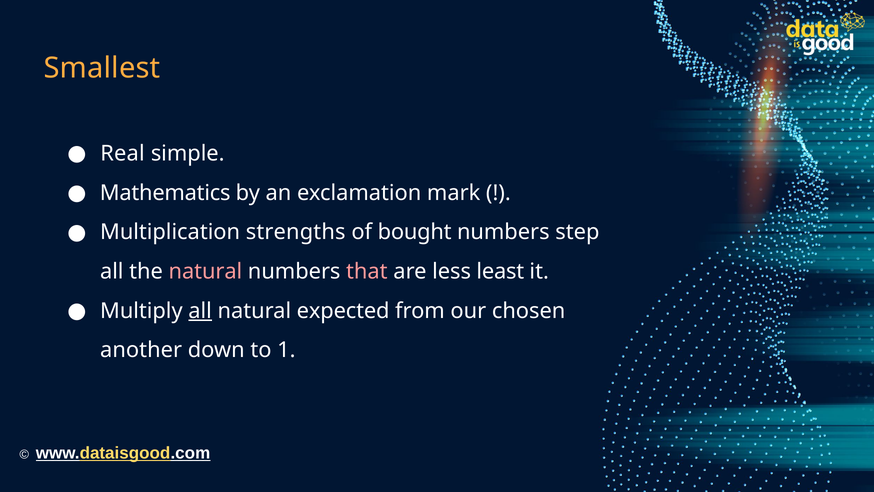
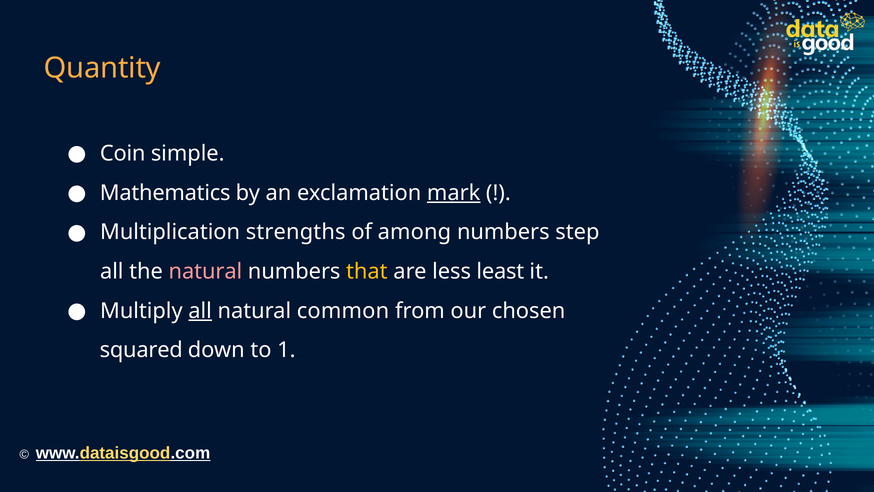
Smallest: Smallest -> Quantity (102, 68)
Real: Real -> Coin (123, 153)
mark underline: none -> present (454, 193)
bought: bought -> among (414, 232)
that colour: pink -> yellow (367, 271)
expected: expected -> common (343, 311)
another: another -> squared (141, 350)
